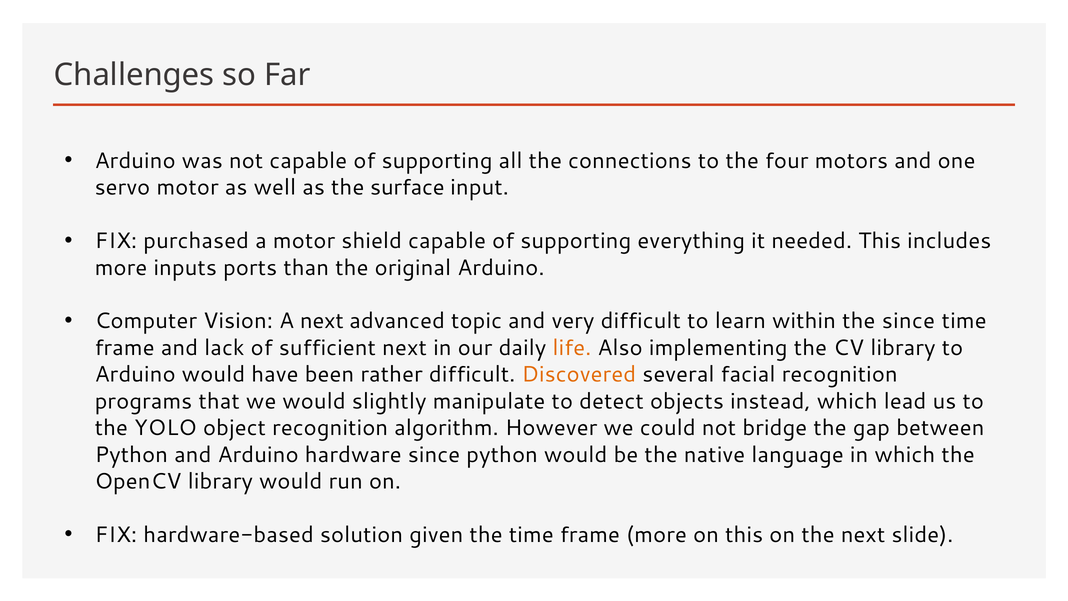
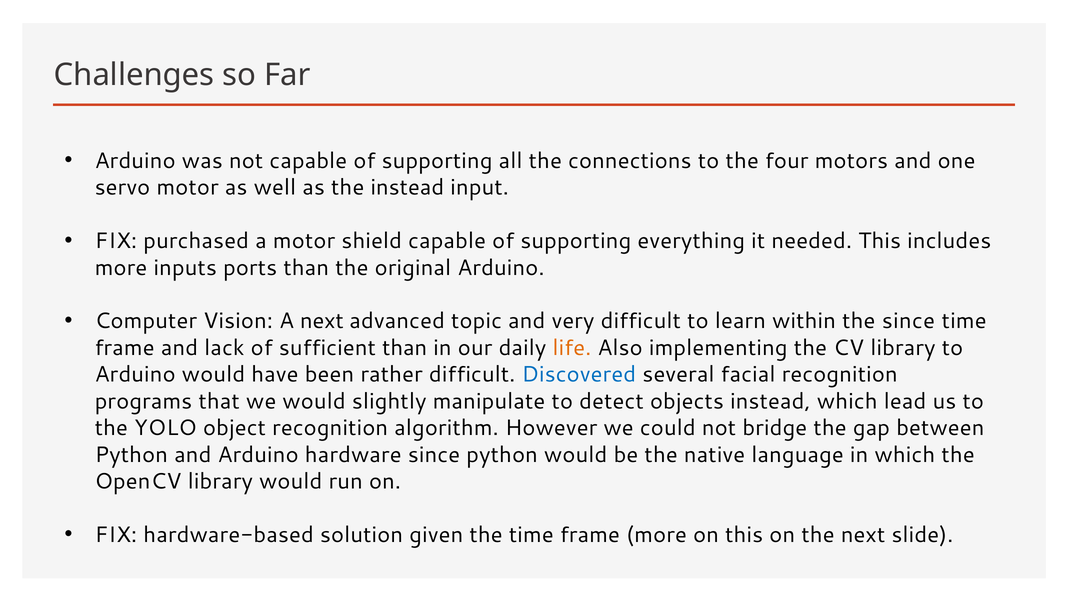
the surface: surface -> instead (407, 187)
sufficient next: next -> than (405, 348)
Discovered colour: orange -> blue (579, 374)
